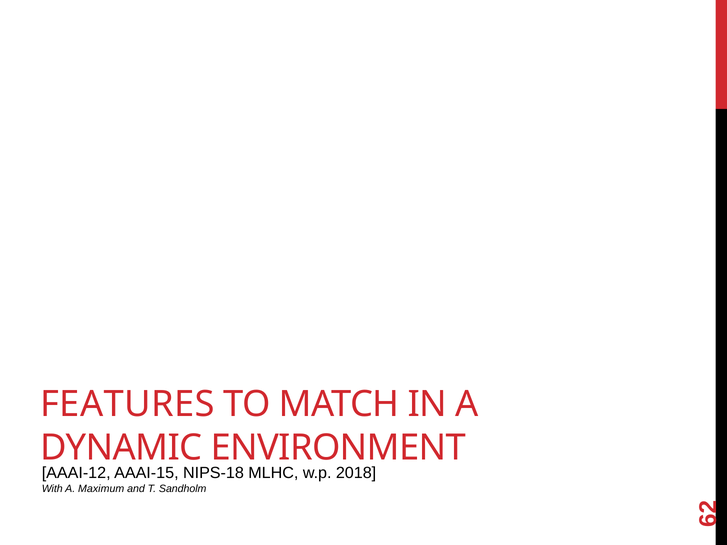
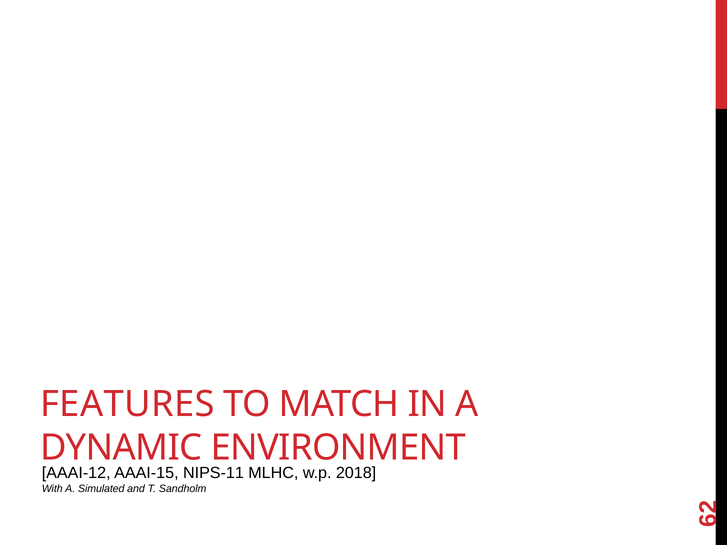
NIPS-18: NIPS-18 -> NIPS-11 (213, 473)
Maximum: Maximum -> Simulated (101, 489)
